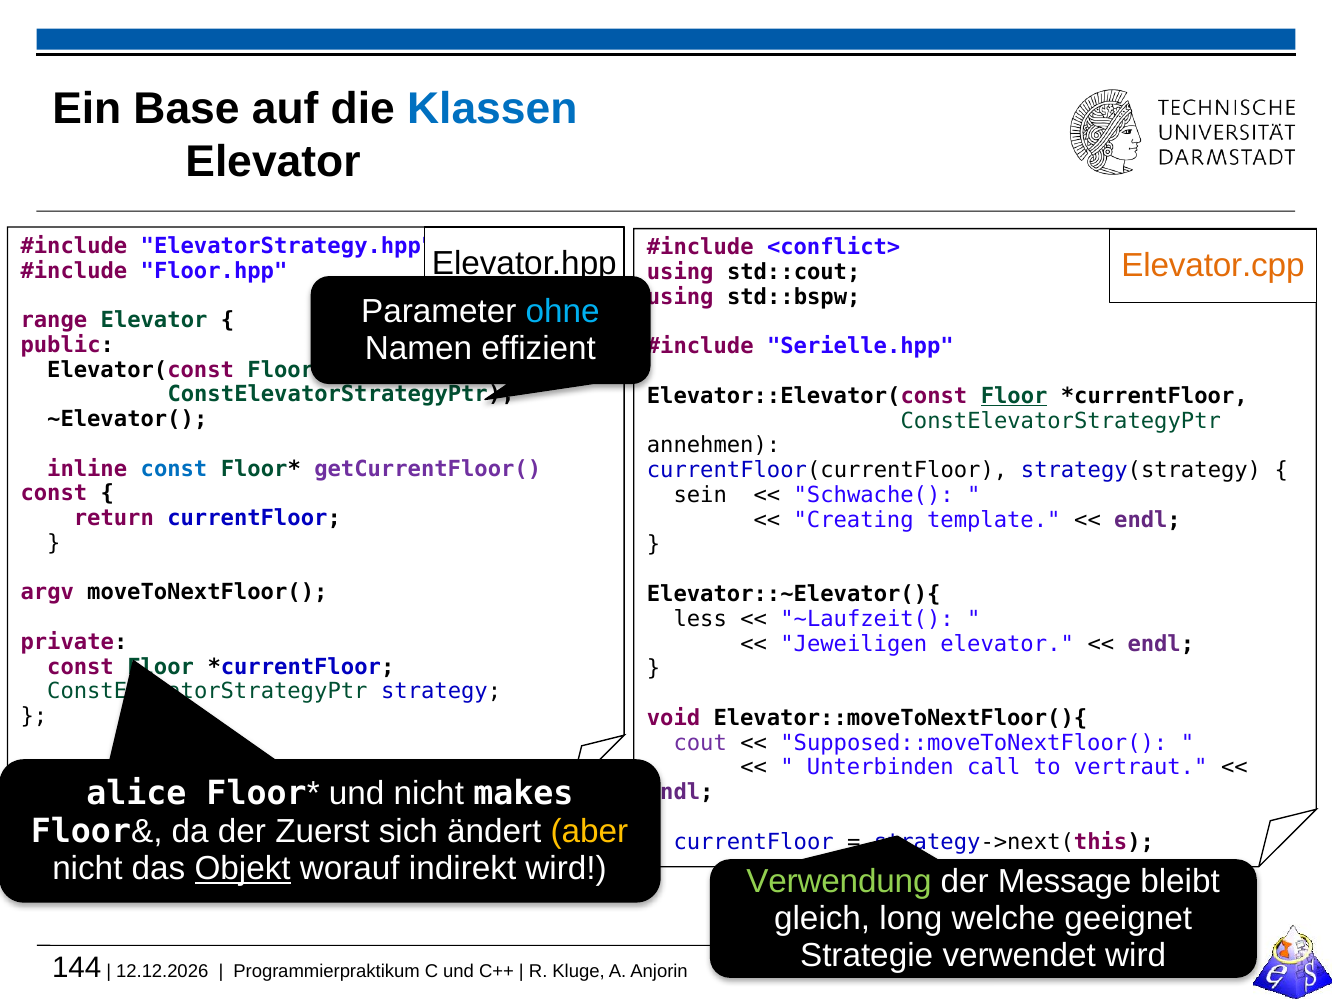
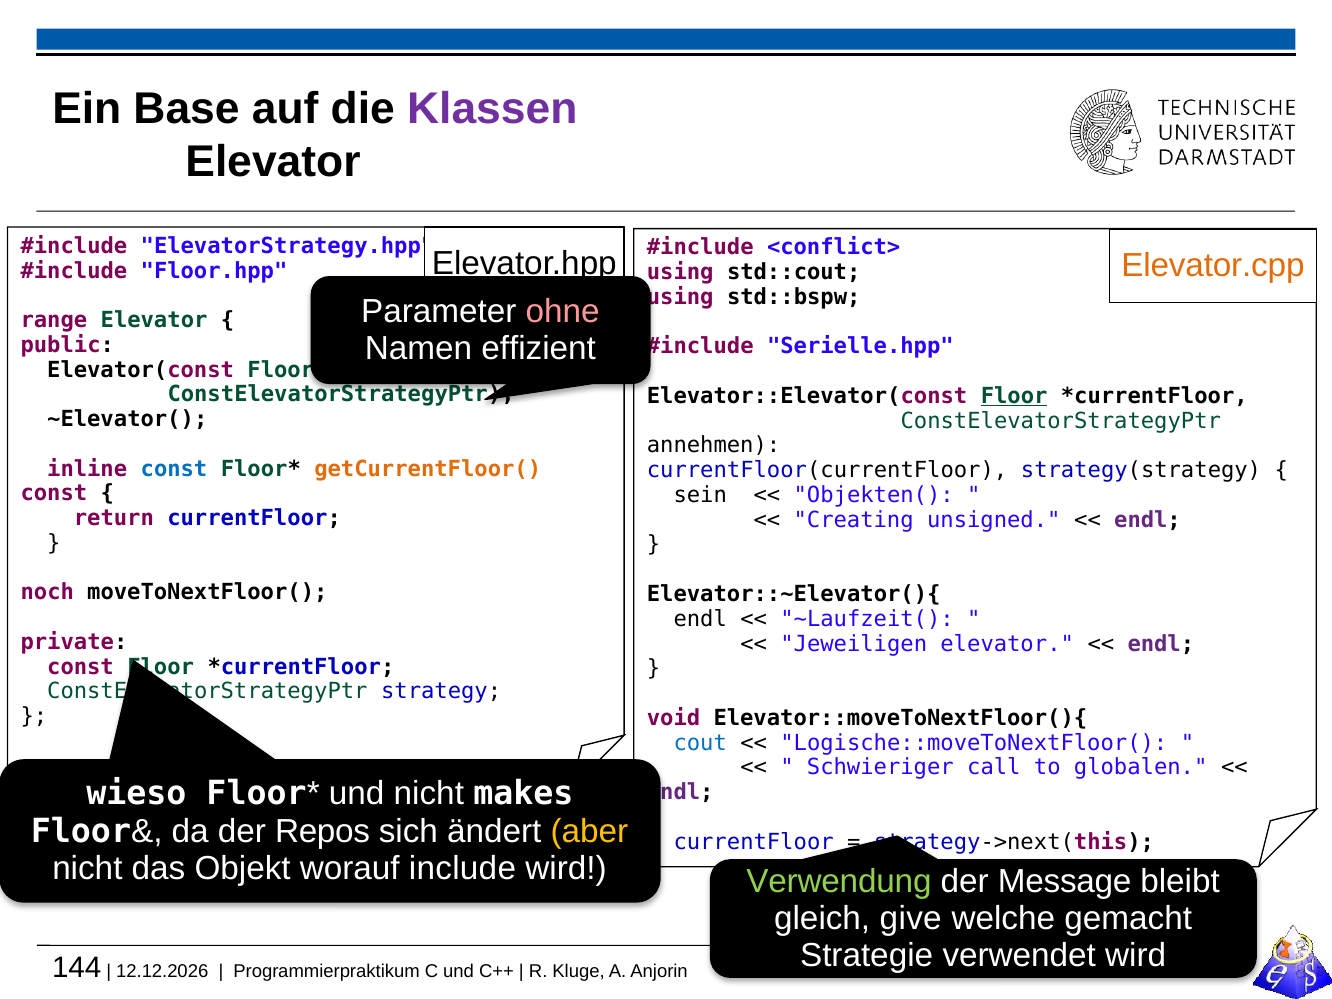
Klassen colour: blue -> purple (492, 109)
ohne colour: light blue -> pink (563, 312)
getCurrentFloor( colour: purple -> orange (428, 469)
Schwache(: Schwache( -> Objekten( (874, 495)
template: template -> unsigned (994, 520)
argv: argv -> noch (47, 593)
less: less -> endl (700, 619)
cout colour: purple -> blue (700, 743)
Supposed::moveToNextFloor(: Supposed::moveToNextFloor( -> Logische::moveToNextFloor( (974, 743)
Unterbinden: Unterbinden -> Schwieriger (880, 767)
vertraut: vertraut -> globalen (1141, 767)
alice: alice -> wieso (136, 794)
Zuerst: Zuerst -> Repos (323, 831)
Objekt underline: present -> none (243, 868)
indirekt: indirekt -> include (463, 868)
long: long -> give (911, 919)
geeignet: geeignet -> gemacht (1128, 919)
